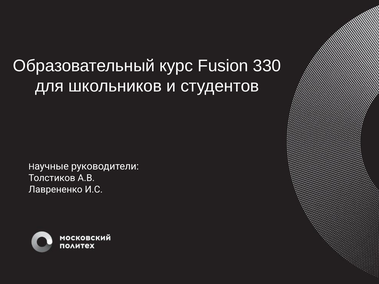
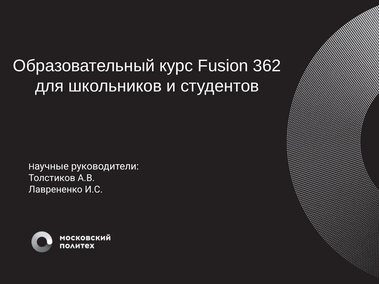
330: 330 -> 362 (267, 66)
